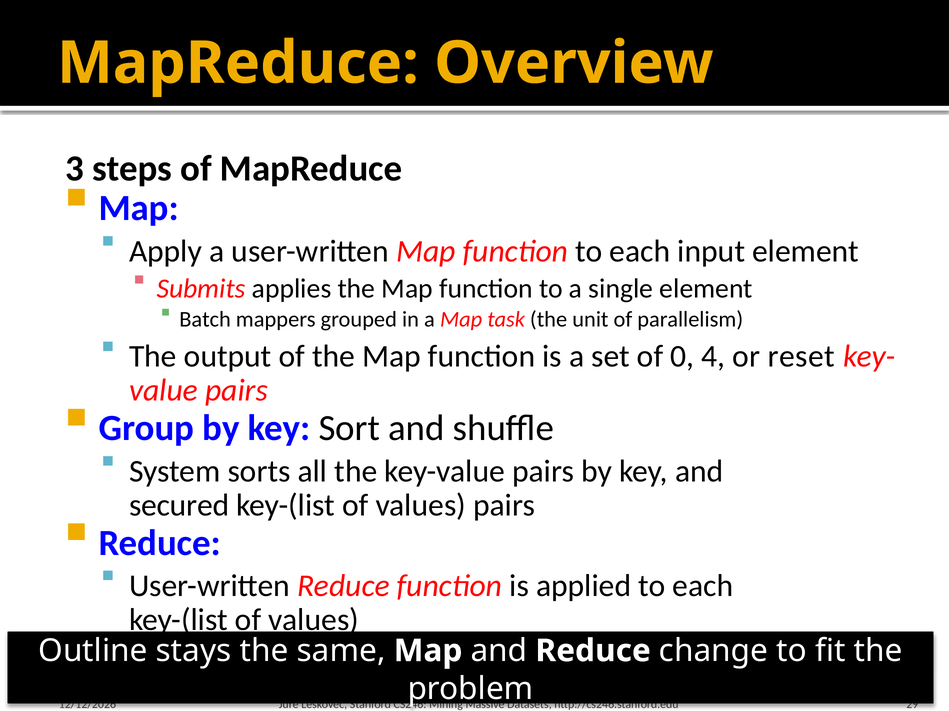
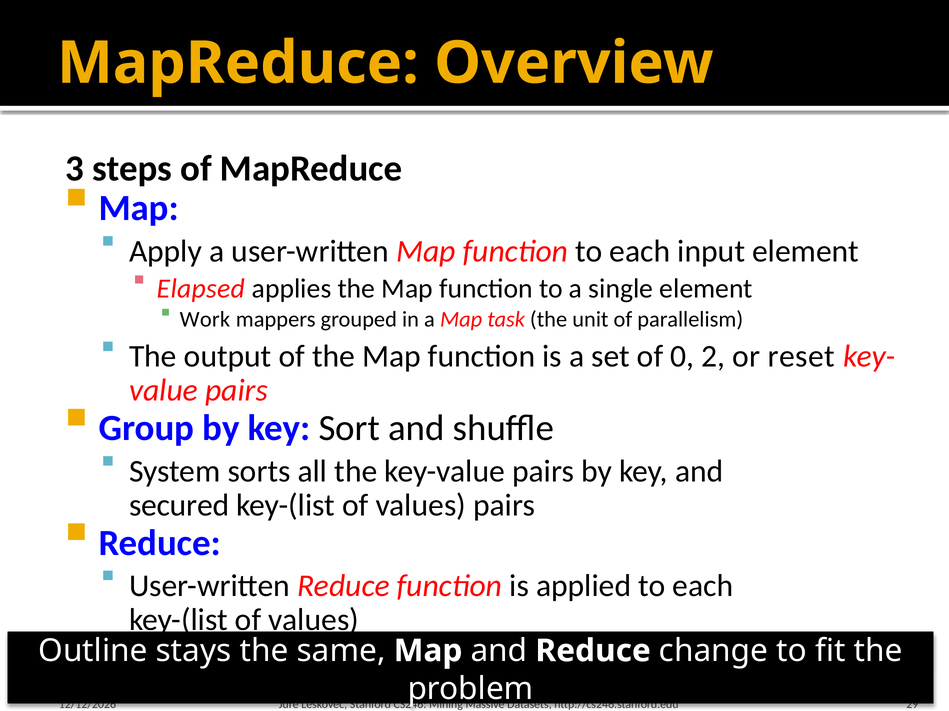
Submits: Submits -> Elapsed (201, 289)
Batch: Batch -> Work (205, 320)
4: 4 -> 2 (713, 357)
